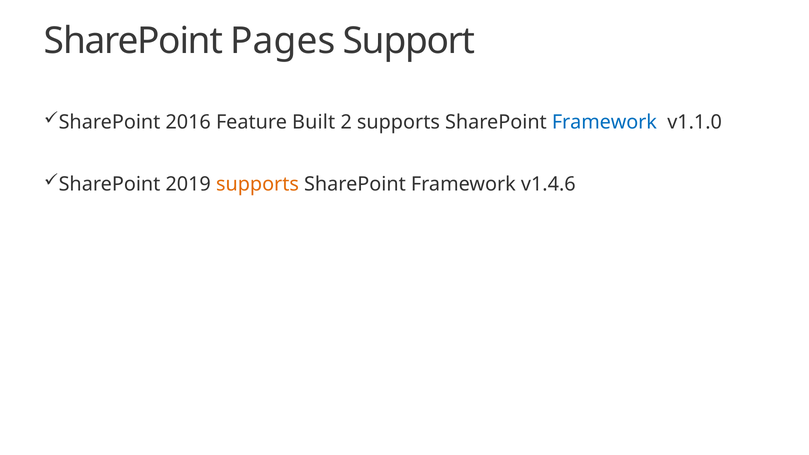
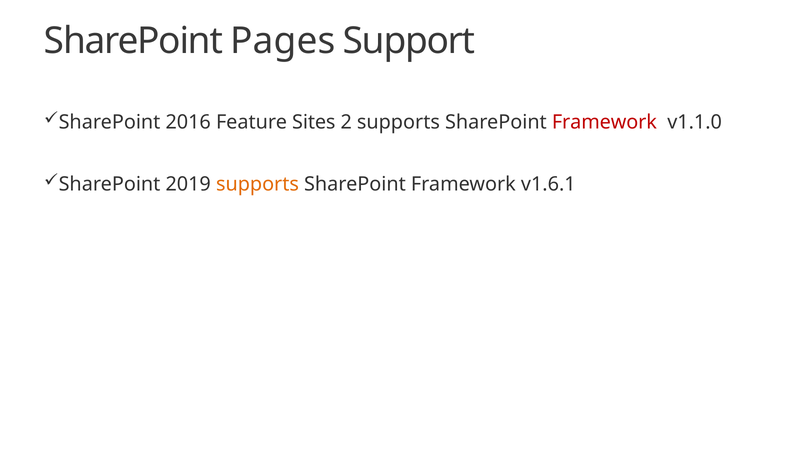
Built: Built -> Sites (314, 122)
Framework colour: blue -> red (604, 122)
v1.4.6: v1.4.6 -> v1.6.1 (548, 184)
